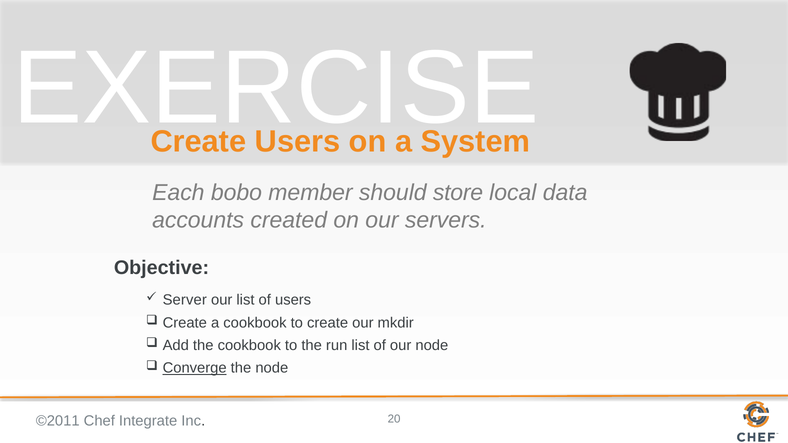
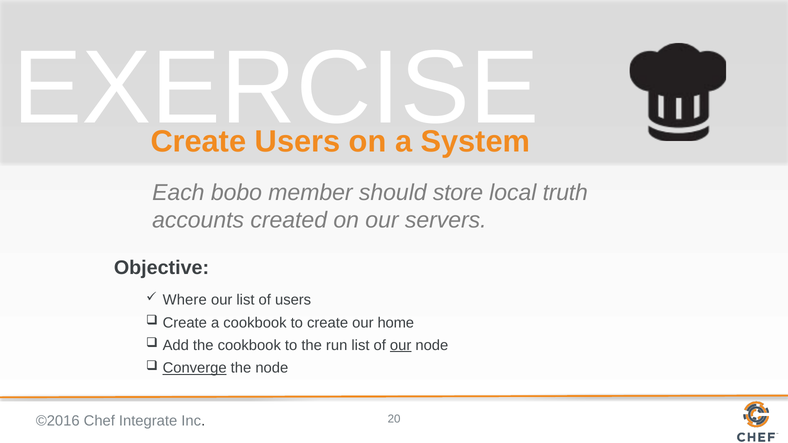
data: data -> truth (565, 193)
Server: Server -> Where (185, 300)
mkdir: mkdir -> home (396, 323)
our underline: none -> present (401, 346)
©2011: ©2011 -> ©2016 (58, 421)
